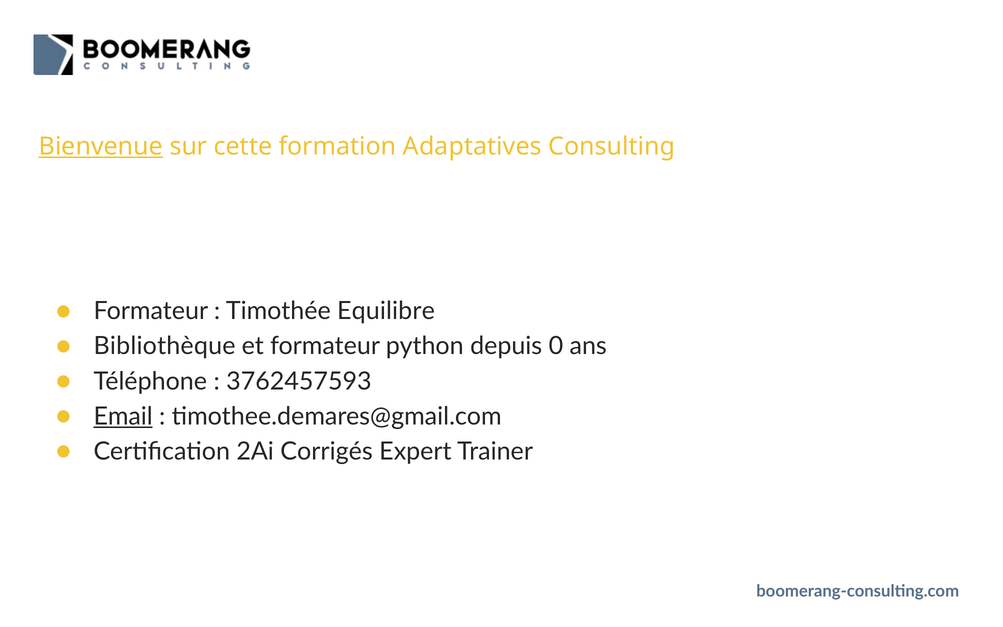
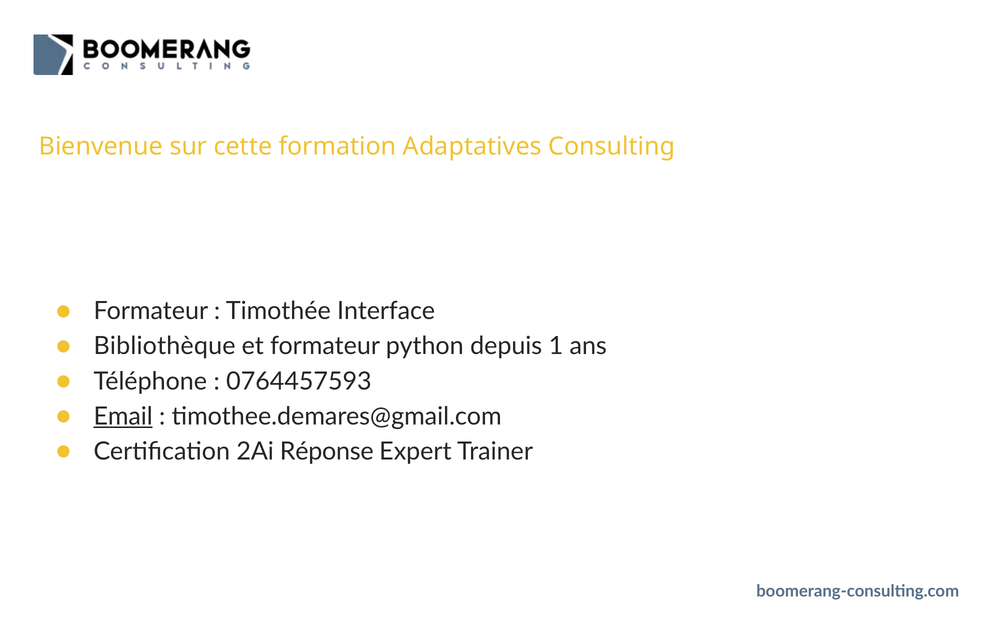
Bienvenue underline: present -> none (101, 146)
Equilibre: Equilibre -> Interface (386, 311)
0: 0 -> 1 (556, 346)
3762457593: 3762457593 -> 0764457593 (299, 381)
Corrigés: Corrigés -> Réponse (327, 451)
